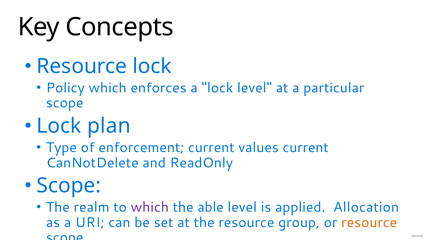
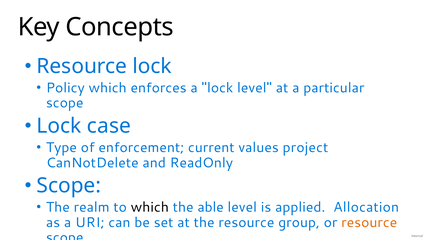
plan: plan -> case (109, 126)
values current: current -> project (305, 148)
which colour: purple -> black (150, 208)
